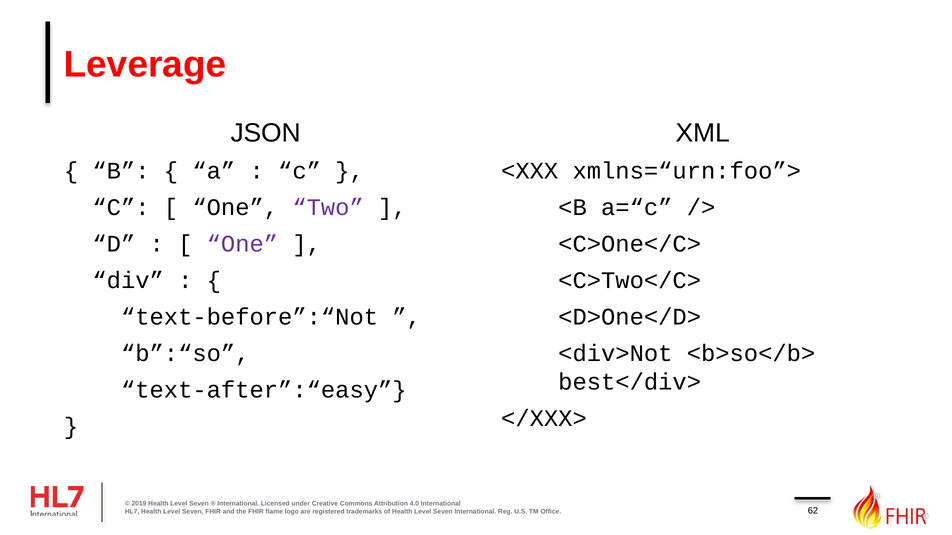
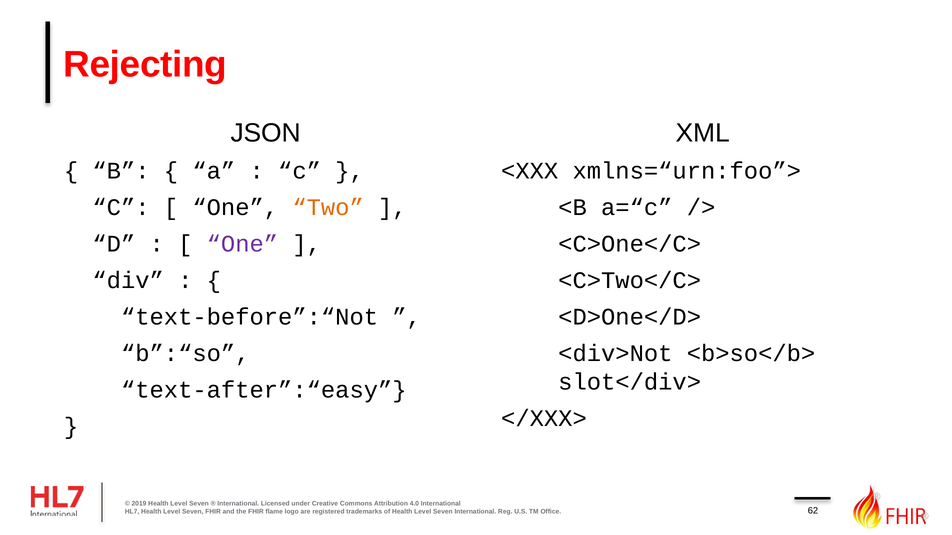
Leverage: Leverage -> Rejecting (145, 65)
Two colour: purple -> orange (328, 208)
best</div>: best</div> -> slot</div> (630, 382)
